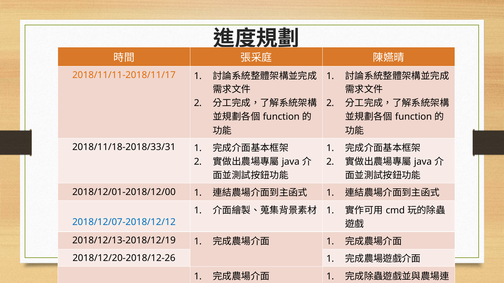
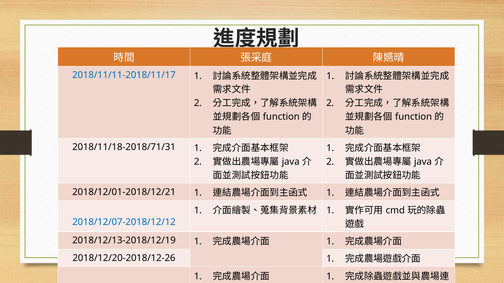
2018/11/11-2018/11/17 colour: orange -> blue (124, 75)
2018/11/18-2018/33/31: 2018/11/18-2018/33/31 -> 2018/11/18-2018/71/31 (124, 147)
2018/12/01-2018/12/00: 2018/12/01-2018/12/00 -> 2018/12/01-2018/12/21 (124, 192)
